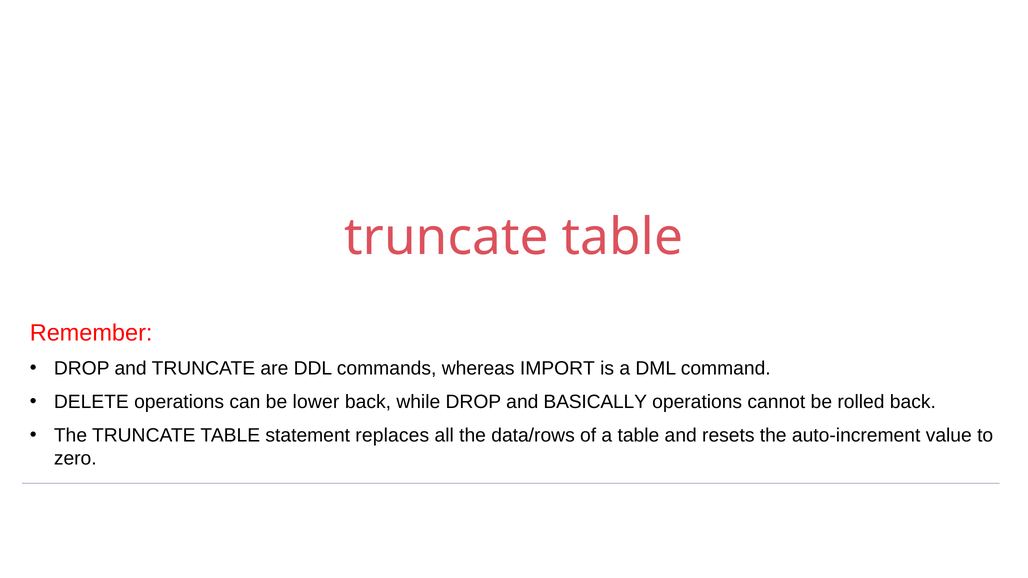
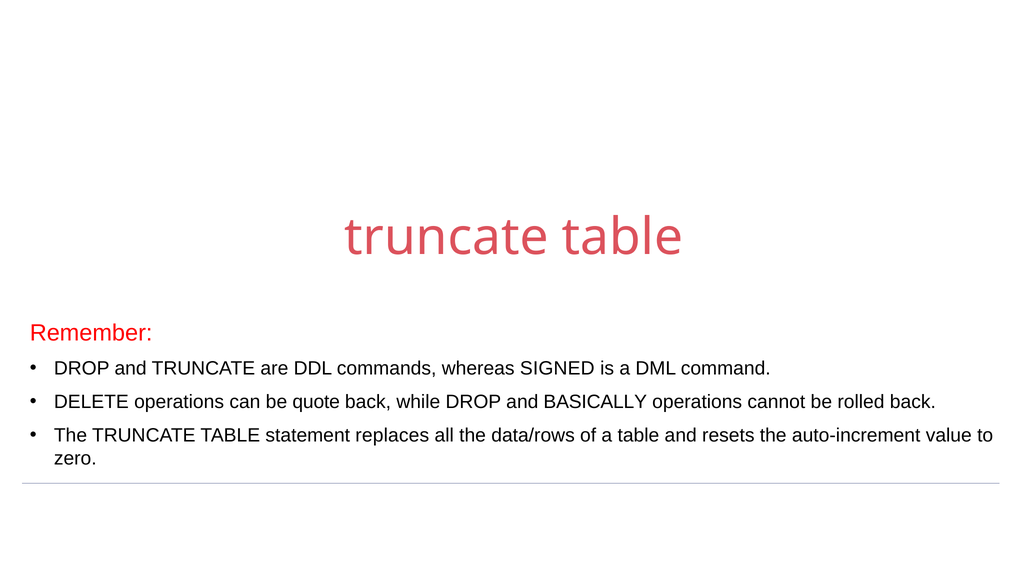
IMPORT: IMPORT -> SIGNED (557, 369)
lower: lower -> quote (316, 402)
